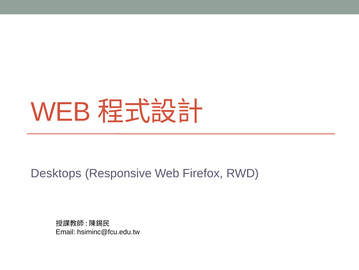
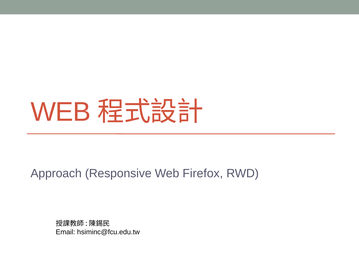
Desktops: Desktops -> Approach (56, 173)
